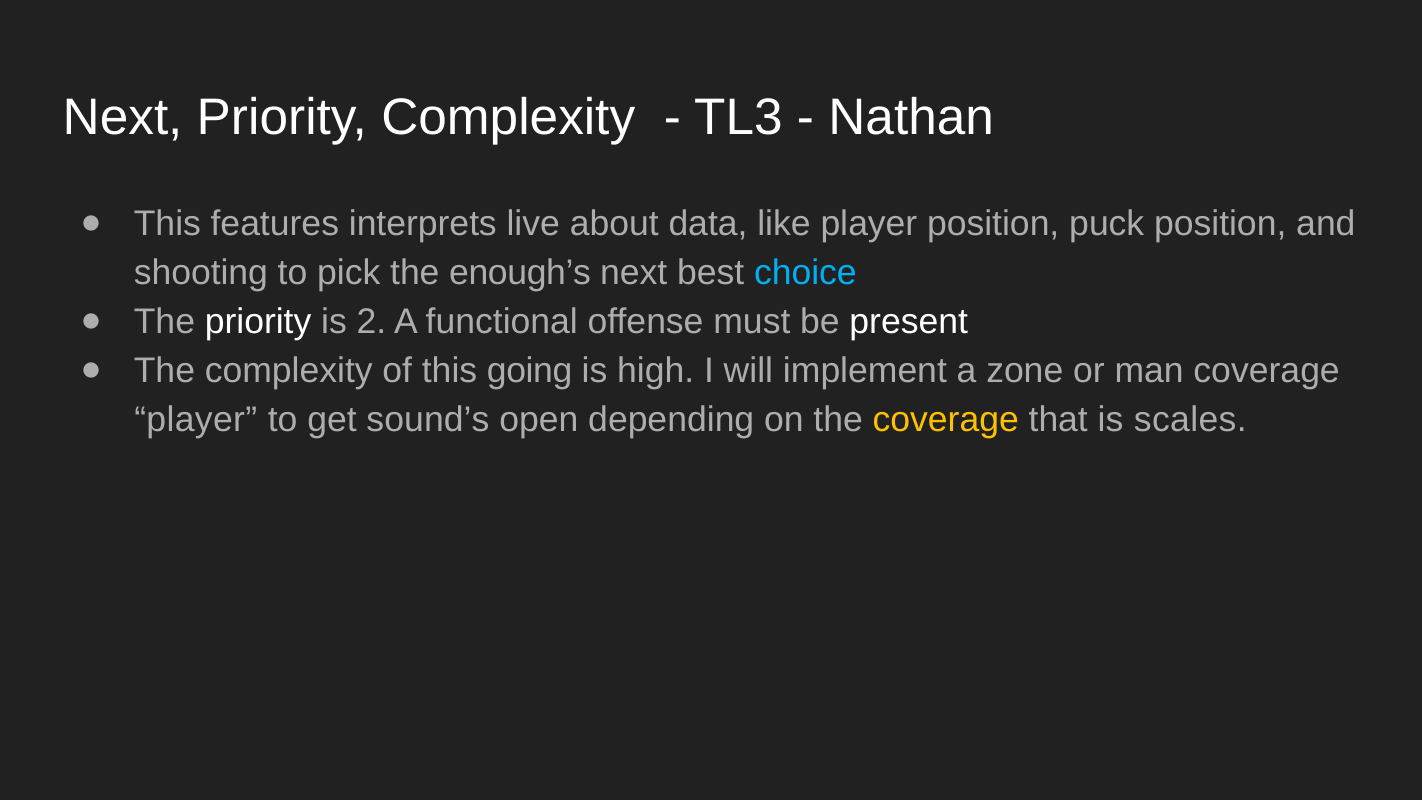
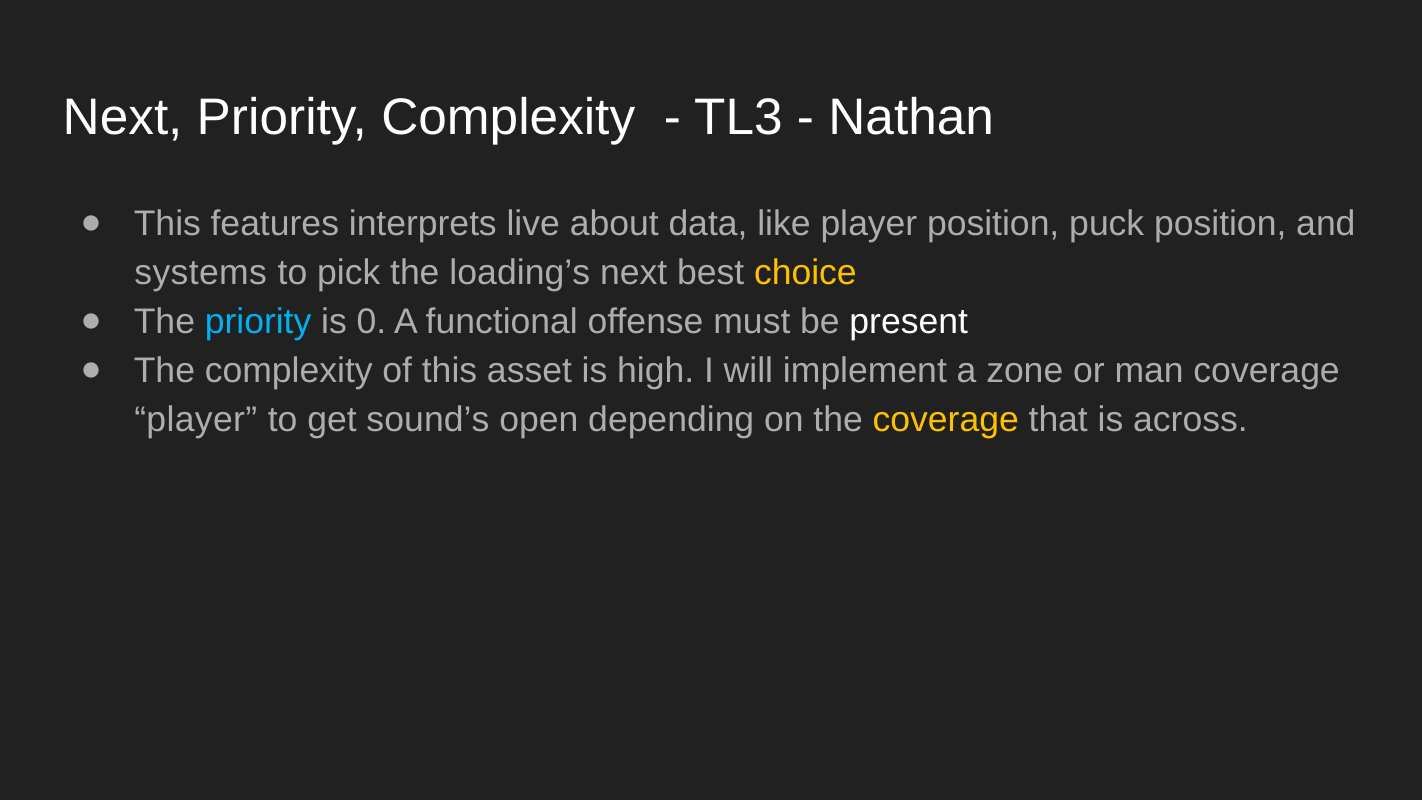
shooting: shooting -> systems (201, 273)
enough’s: enough’s -> loading’s (520, 273)
choice colour: light blue -> yellow (805, 273)
priority colour: white -> light blue (258, 322)
2: 2 -> 0 (371, 322)
going: going -> asset (529, 371)
scales: scales -> across (1190, 420)
